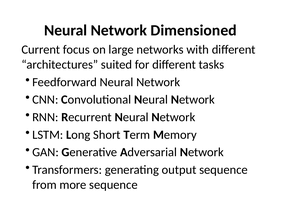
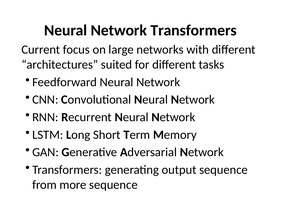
Network Dimensioned: Dimensioned -> Transformers (194, 30)
